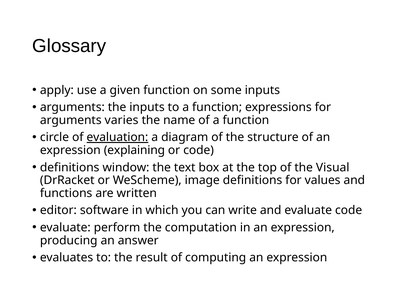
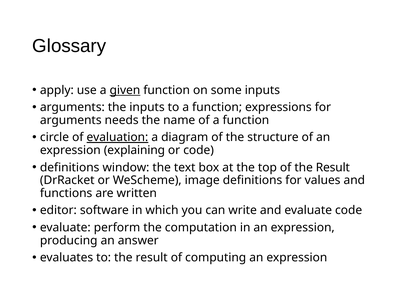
given underline: none -> present (125, 90)
varies: varies -> needs (122, 120)
of the Visual: Visual -> Result (333, 168)
